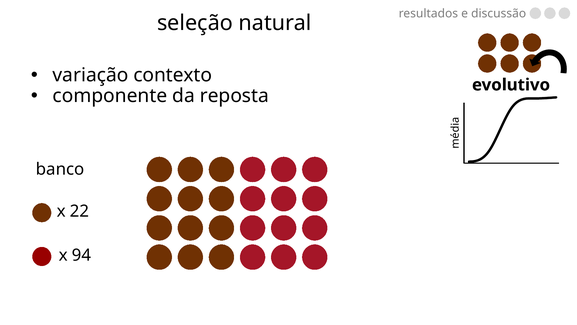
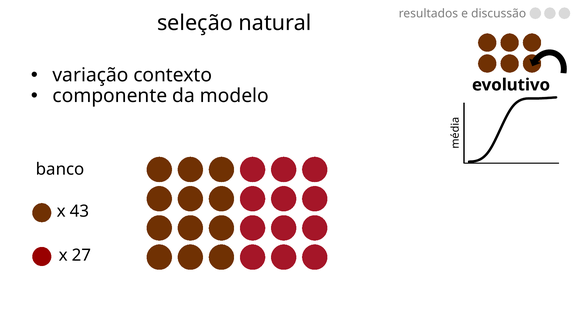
reposta: reposta -> modelo (234, 96)
22: 22 -> 43 (80, 211)
94: 94 -> 27 (82, 255)
